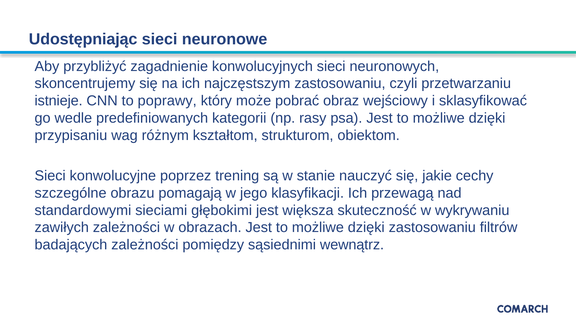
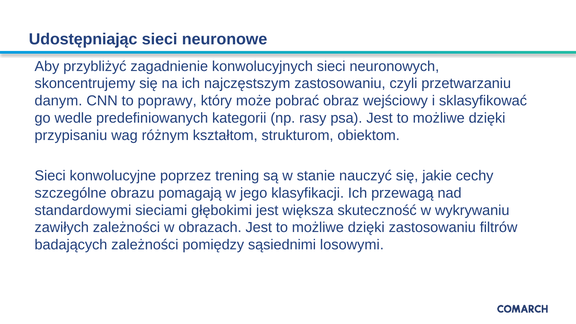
istnieje: istnieje -> danym (58, 101)
wewnątrz: wewnątrz -> losowymi (352, 245)
